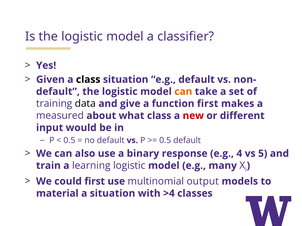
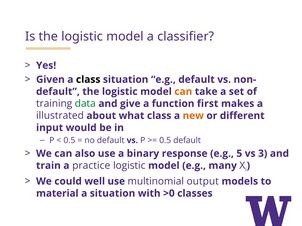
data colour: black -> green (85, 104)
measured: measured -> illustrated (60, 116)
new colour: red -> orange (193, 116)
4: 4 -> 5 (239, 154)
5: 5 -> 3 (263, 154)
learning: learning -> practice (91, 166)
could first: first -> well (95, 182)
>4: >4 -> >0 (169, 194)
